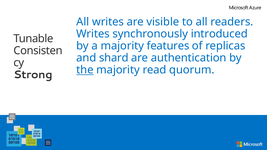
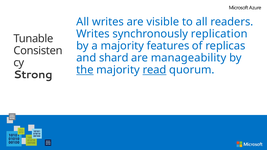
introduced: introduced -> replication (219, 34)
authentication: authentication -> manageability (189, 58)
read underline: none -> present (155, 70)
